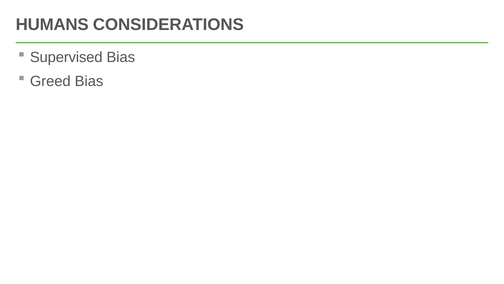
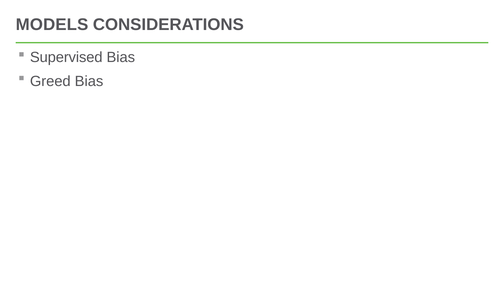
HUMANS: HUMANS -> MODELS (52, 24)
